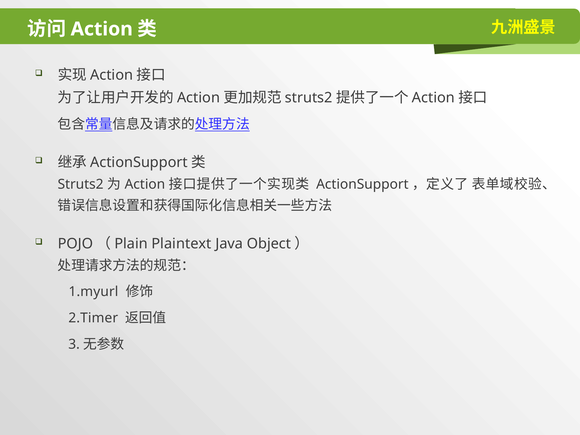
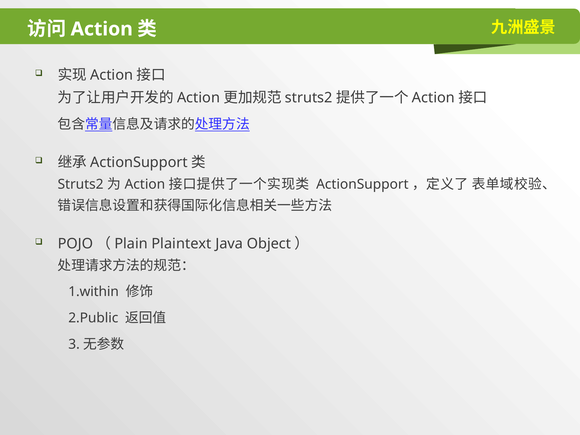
1.myurl: 1.myurl -> 1.within (94, 292)
2.Timer: 2.Timer -> 2.Public (93, 318)
